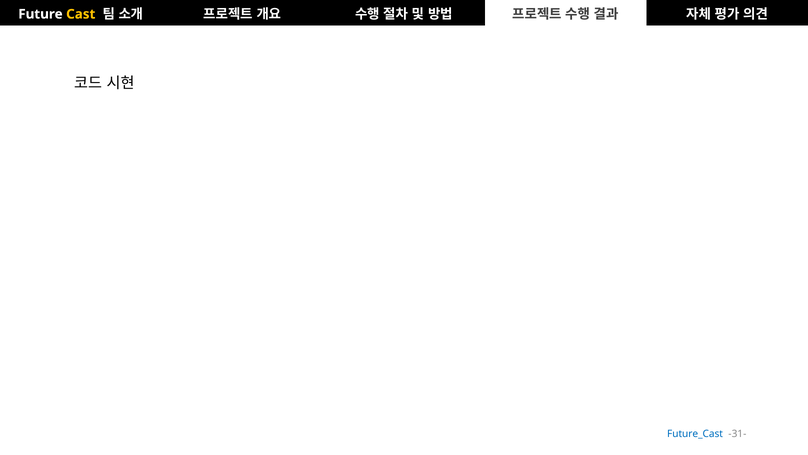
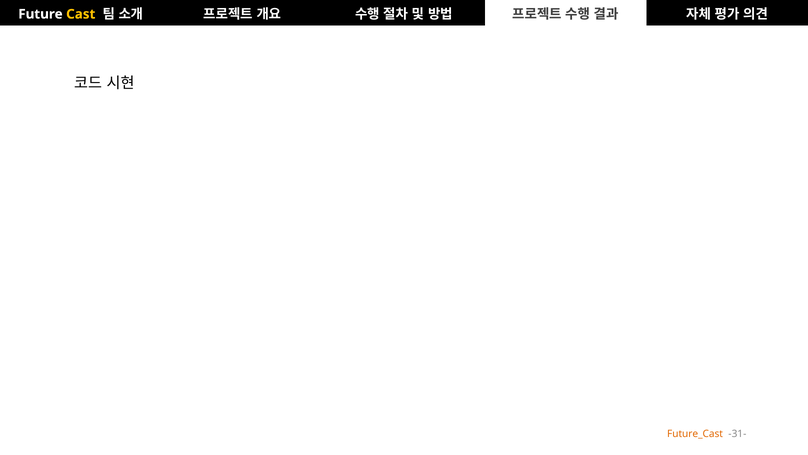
Future_Cast colour: blue -> orange (695, 433)
